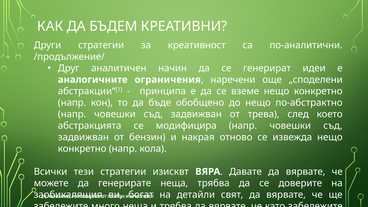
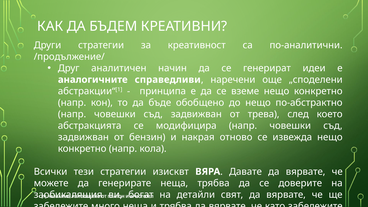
ограничения: ограничения -> справедливи (168, 80)
